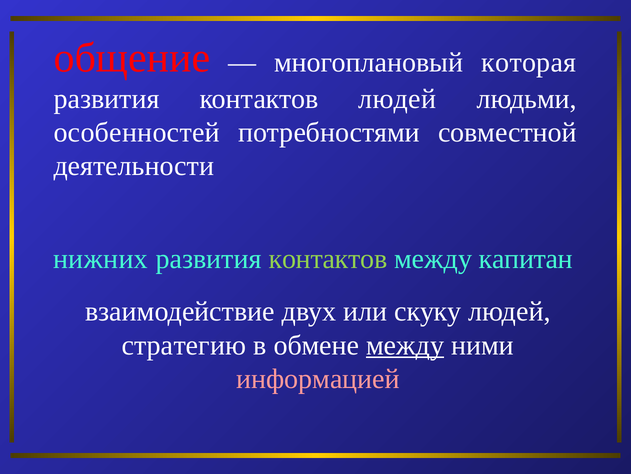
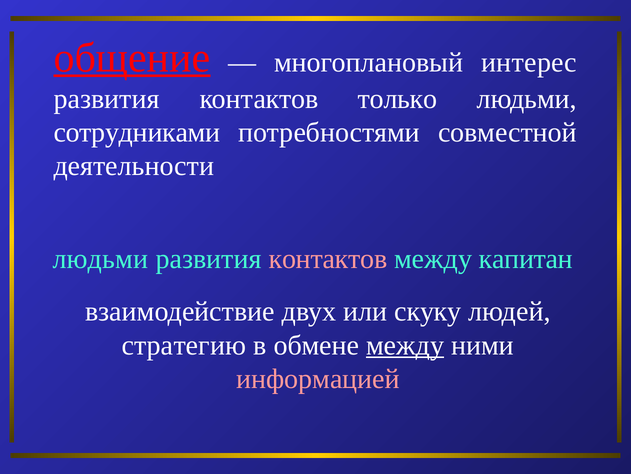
общение underline: none -> present (132, 58)
которая: которая -> интерес (529, 62)
контактов людей: людей -> только (398, 99)
особенностей: особенностей -> сотрудниками (137, 132)
нижних: нижних -> людьми (100, 259)
контактов colour: light green -> pink (328, 259)
